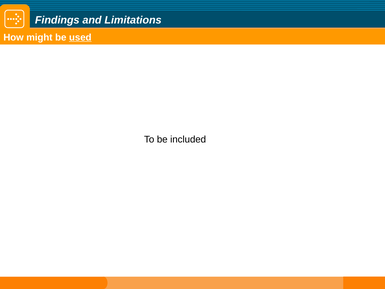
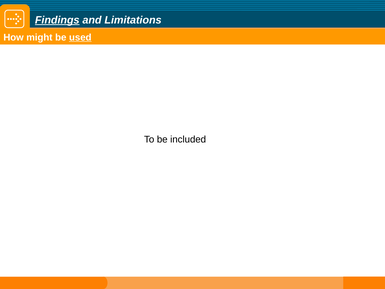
Findings underline: none -> present (57, 20)
